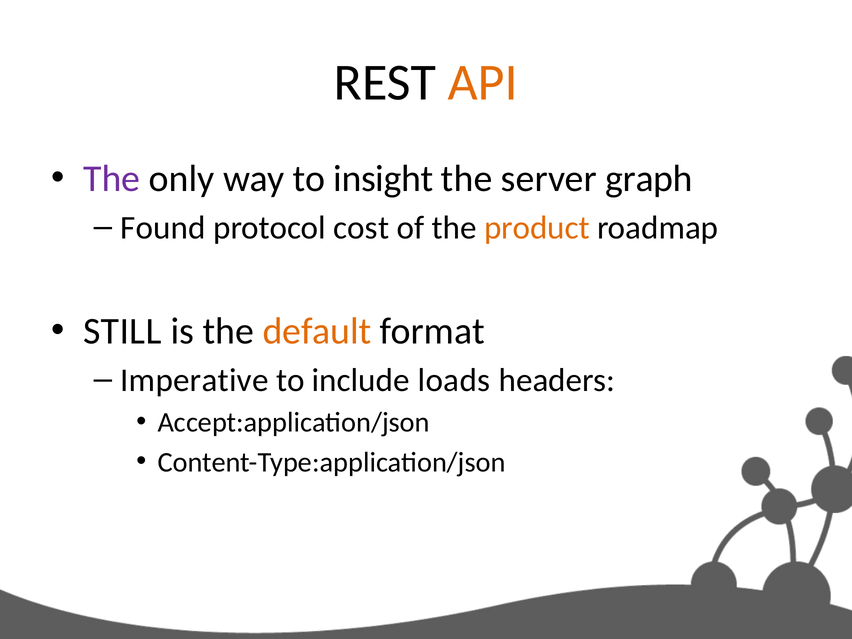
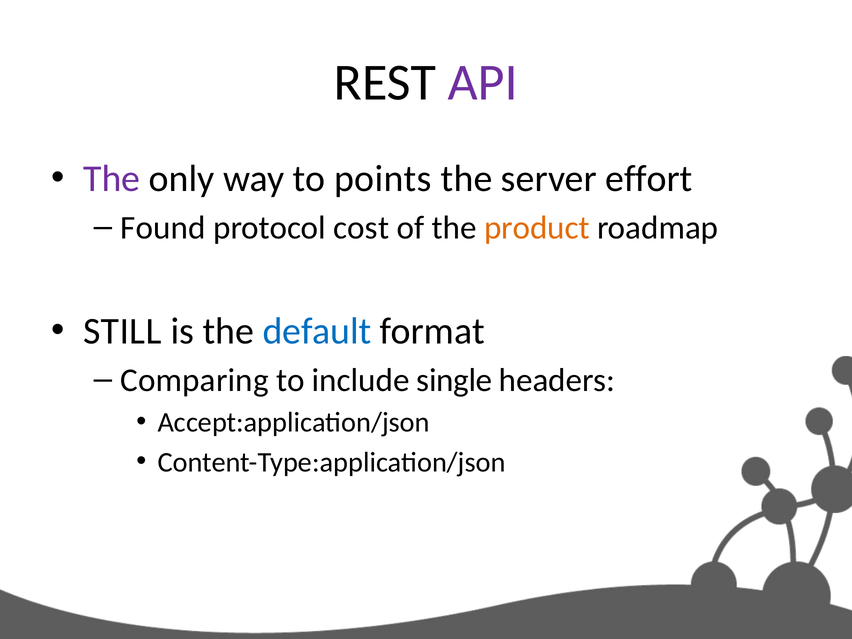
API colour: orange -> purple (483, 82)
insight: insight -> points (383, 179)
graph: graph -> effort (649, 179)
default colour: orange -> blue (317, 331)
Imperative: Imperative -> Comparing (194, 380)
loads: loads -> single (454, 380)
